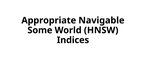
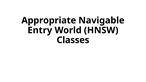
Some: Some -> Entry (40, 30)
Indices: Indices -> Classes (73, 40)
